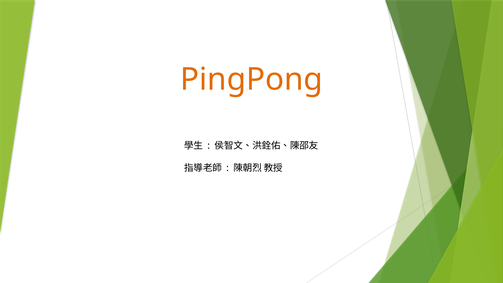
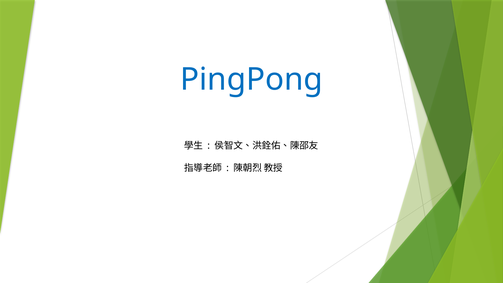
PingPong colour: orange -> blue (252, 79)
